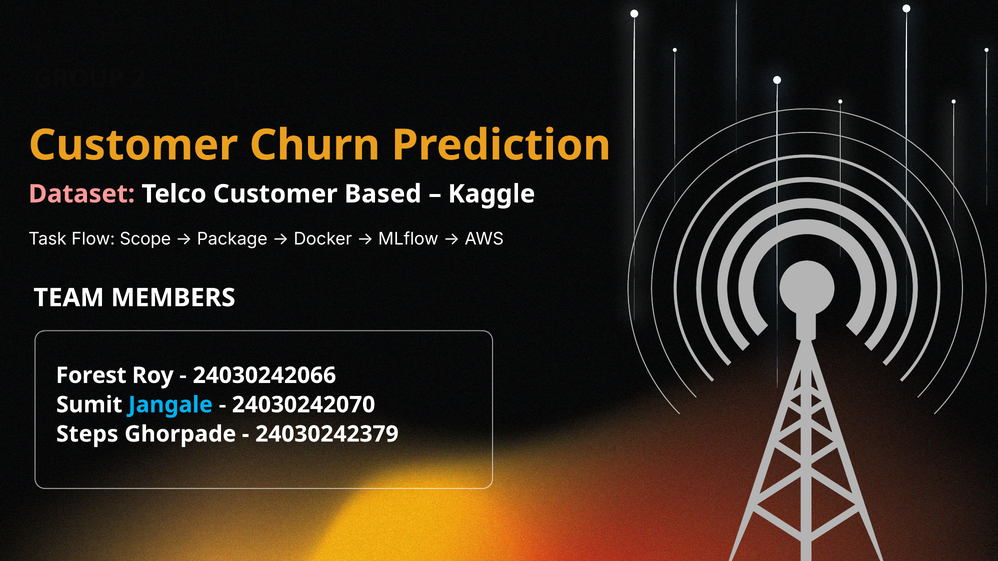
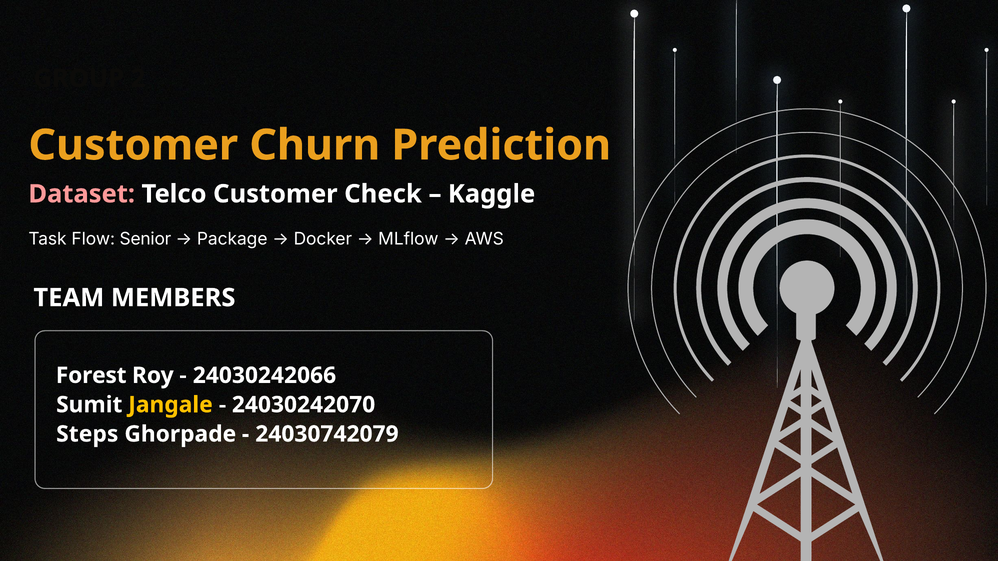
Based: Based -> Check (383, 194)
Scope: Scope -> Senior (145, 239)
Jangale colour: light blue -> yellow (171, 405)
24030242379: 24030242379 -> 24030742079 (327, 434)
